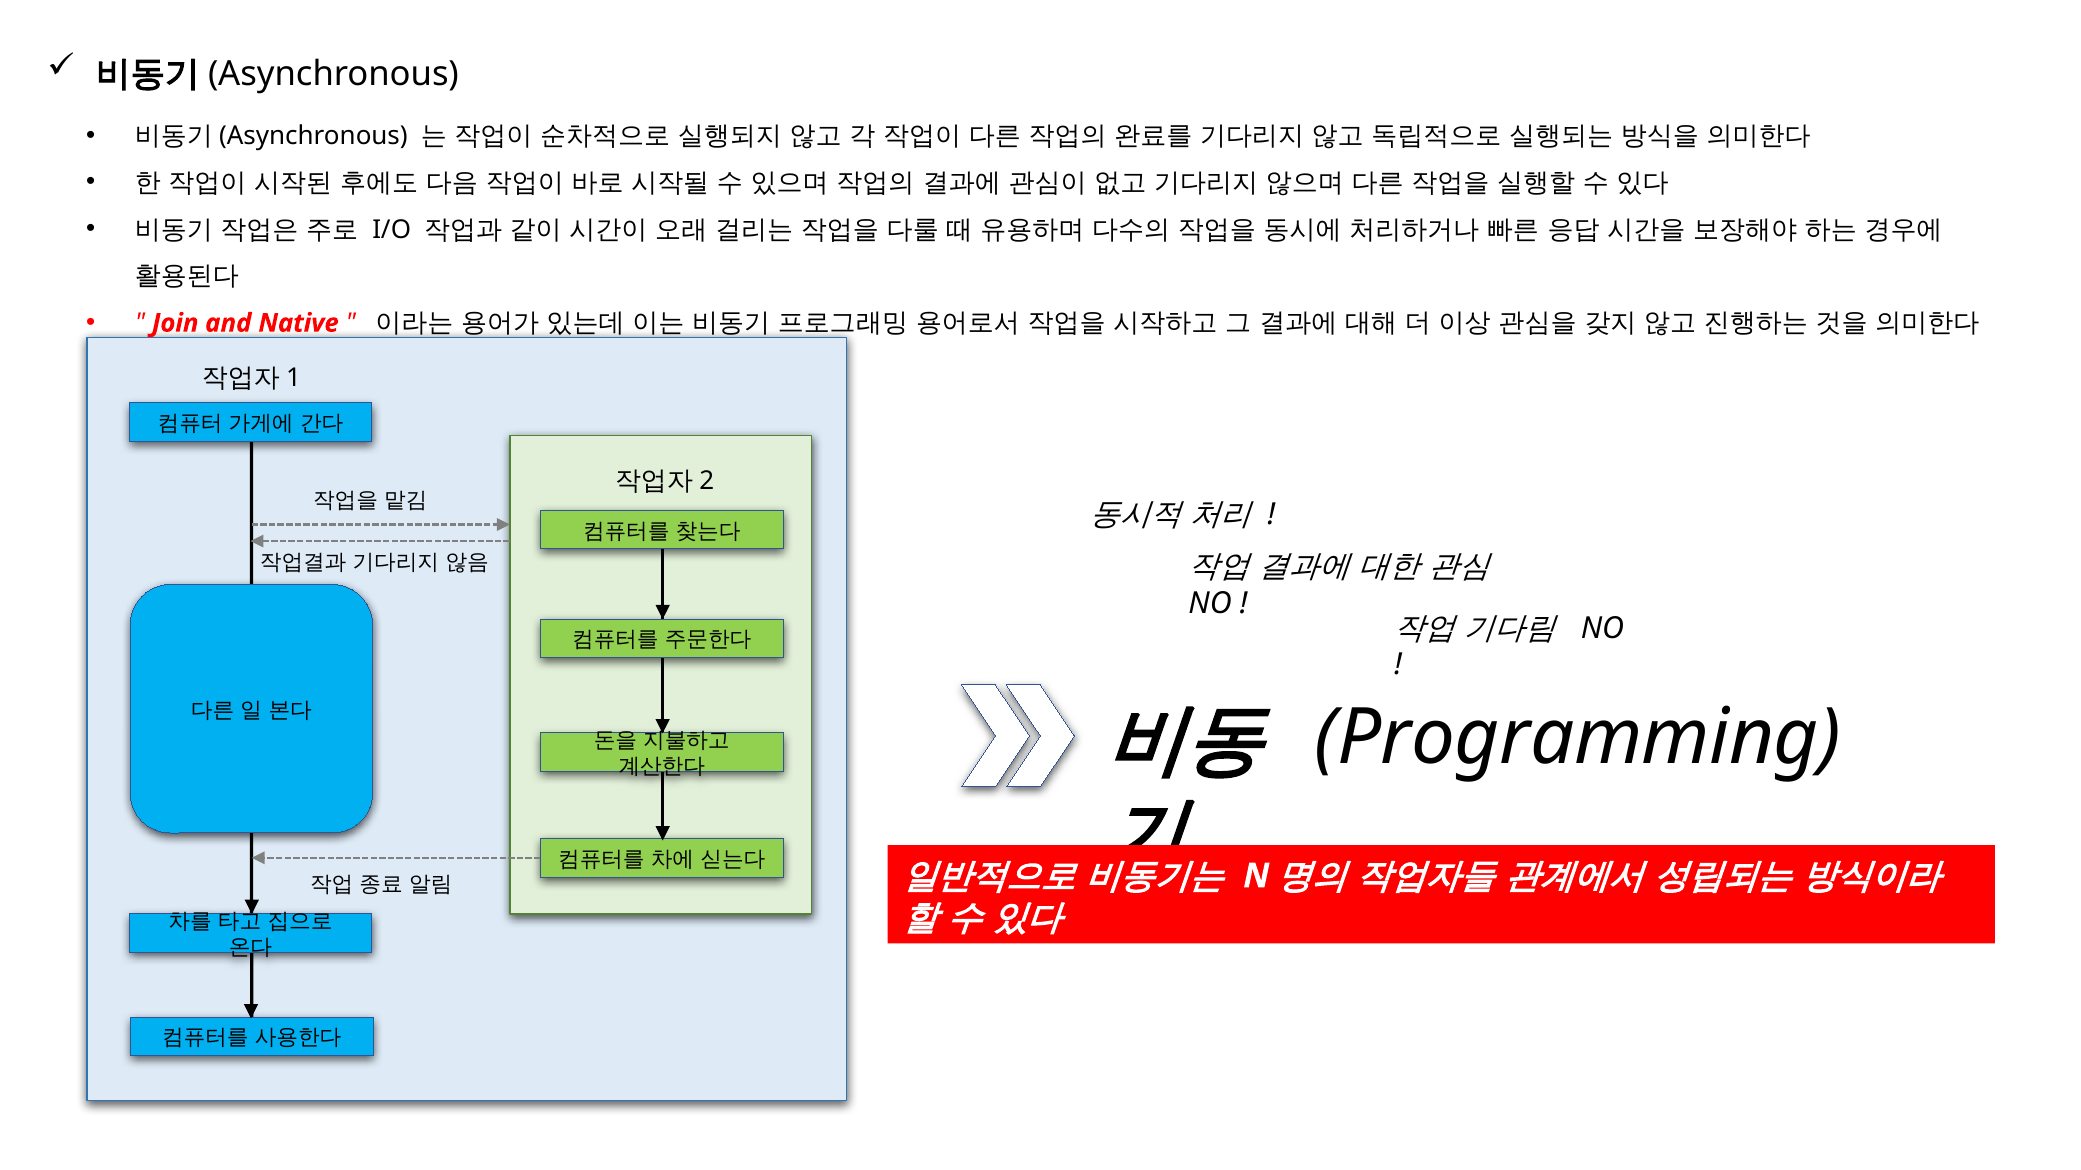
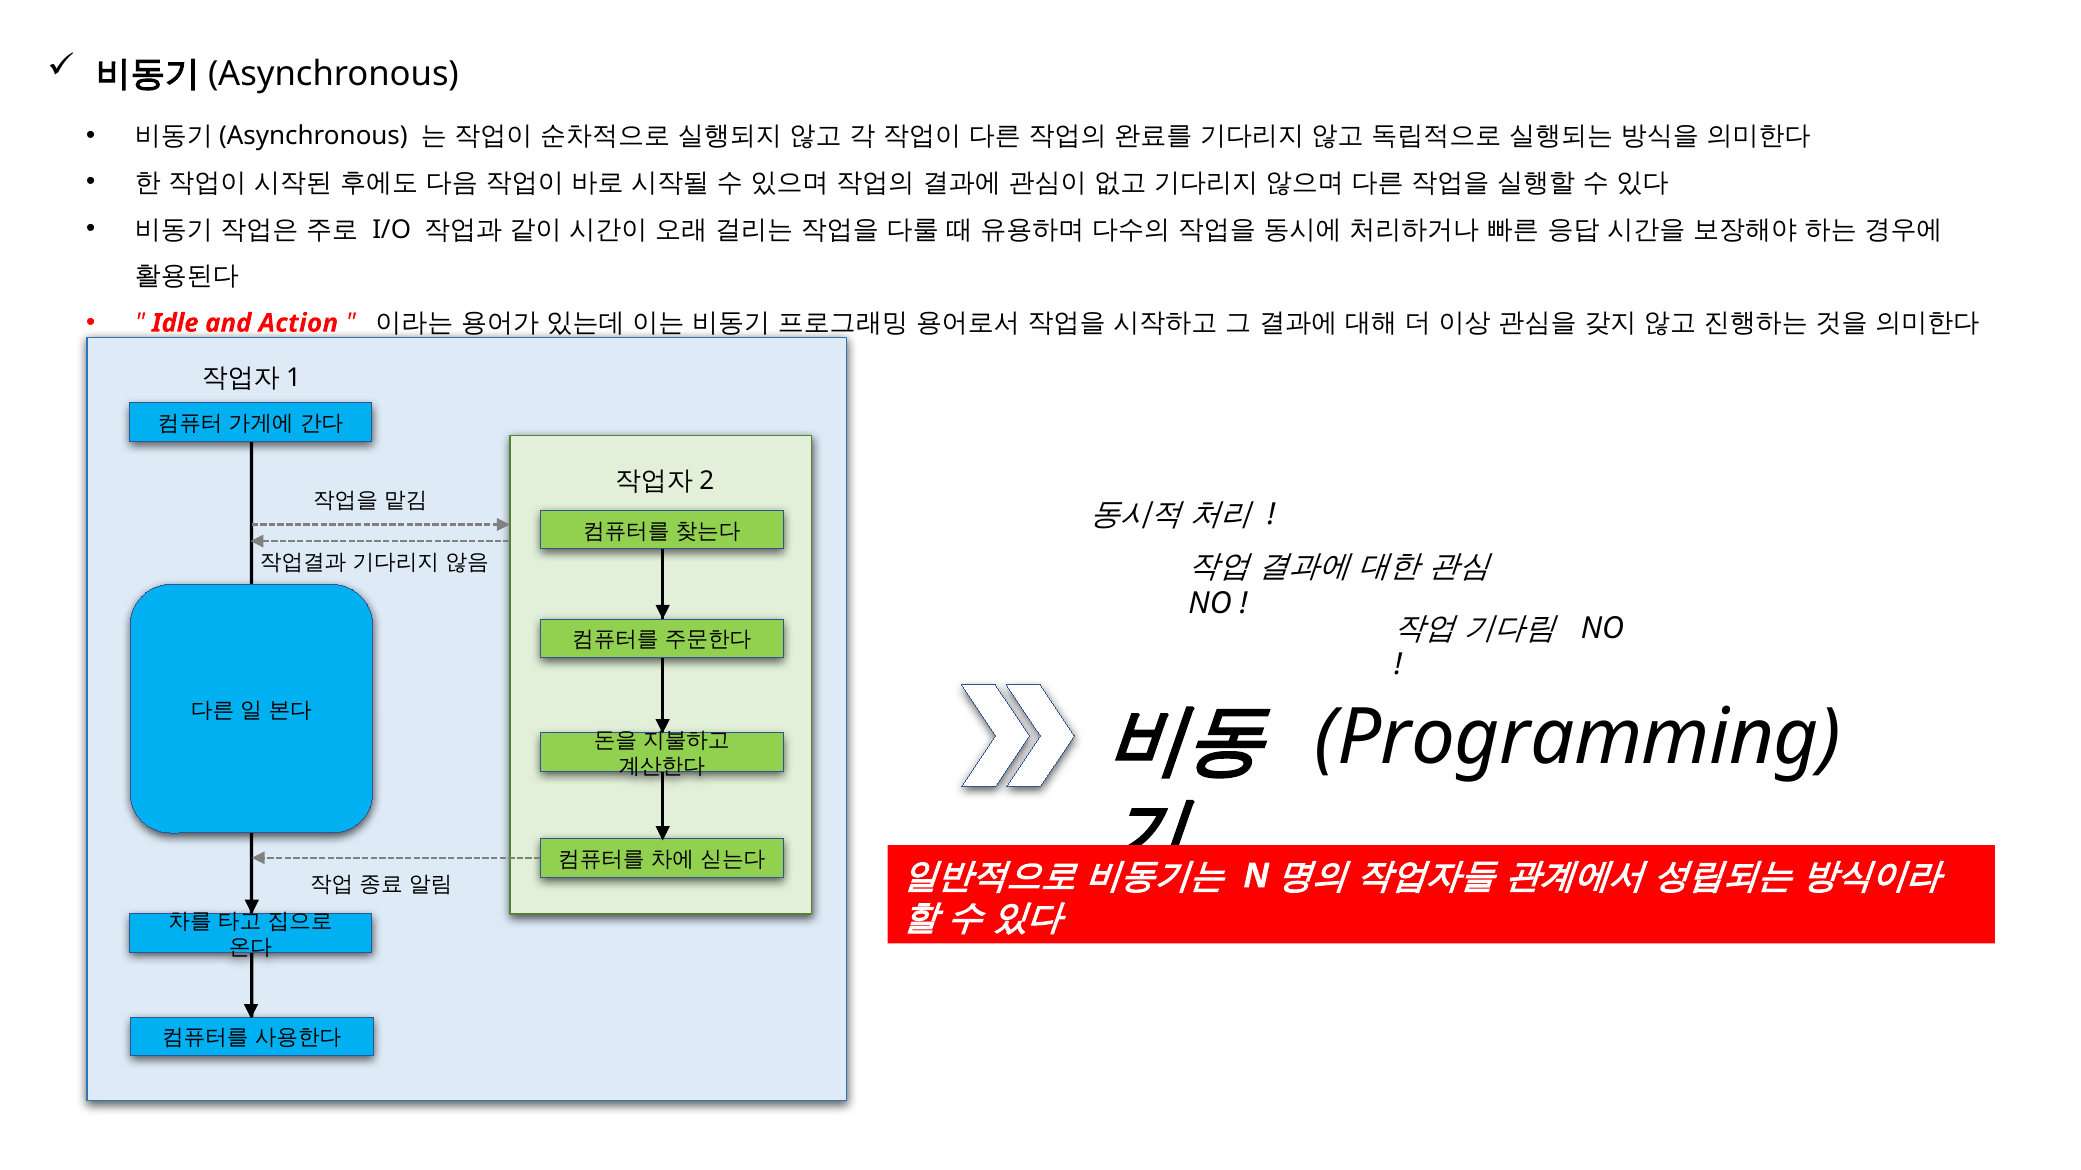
Join: Join -> Idle (175, 323)
Native: Native -> Action (298, 323)
